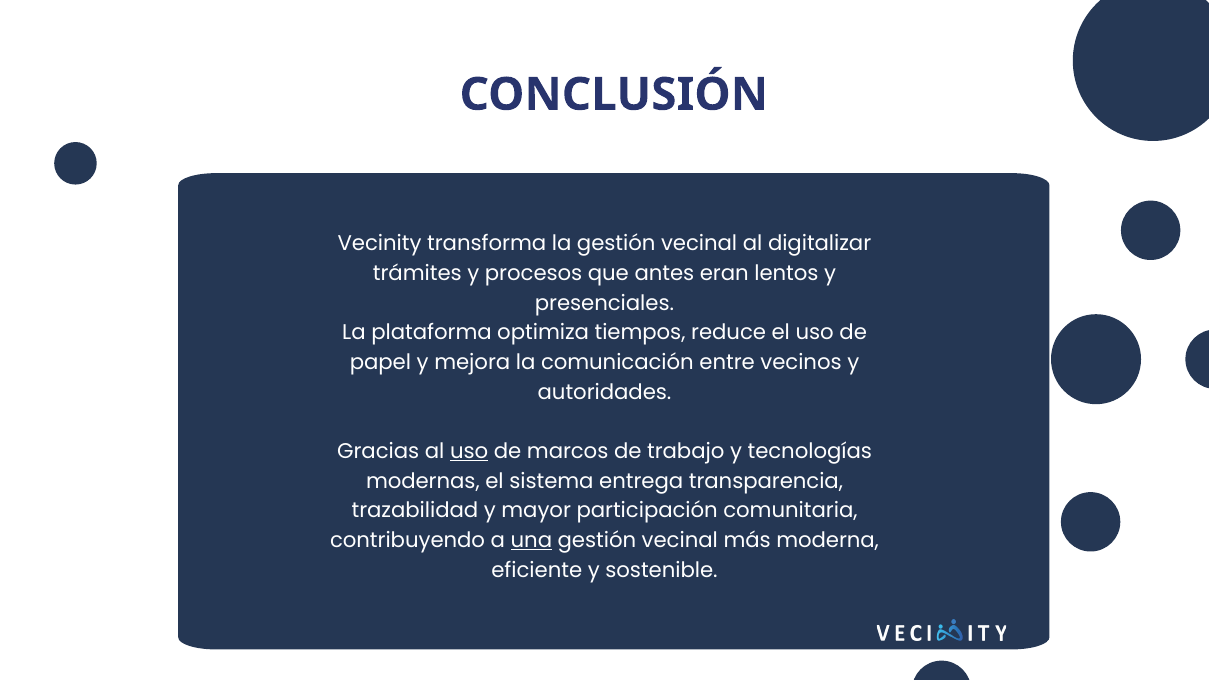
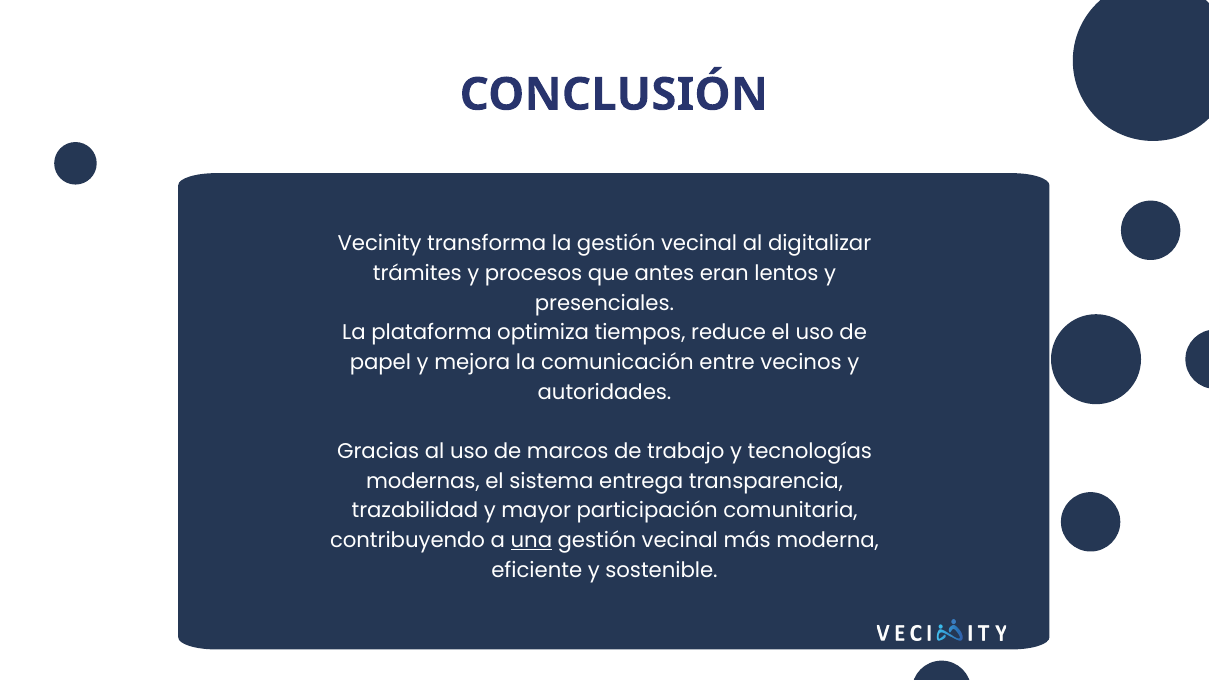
uso underline: present -> none (469, 451)
